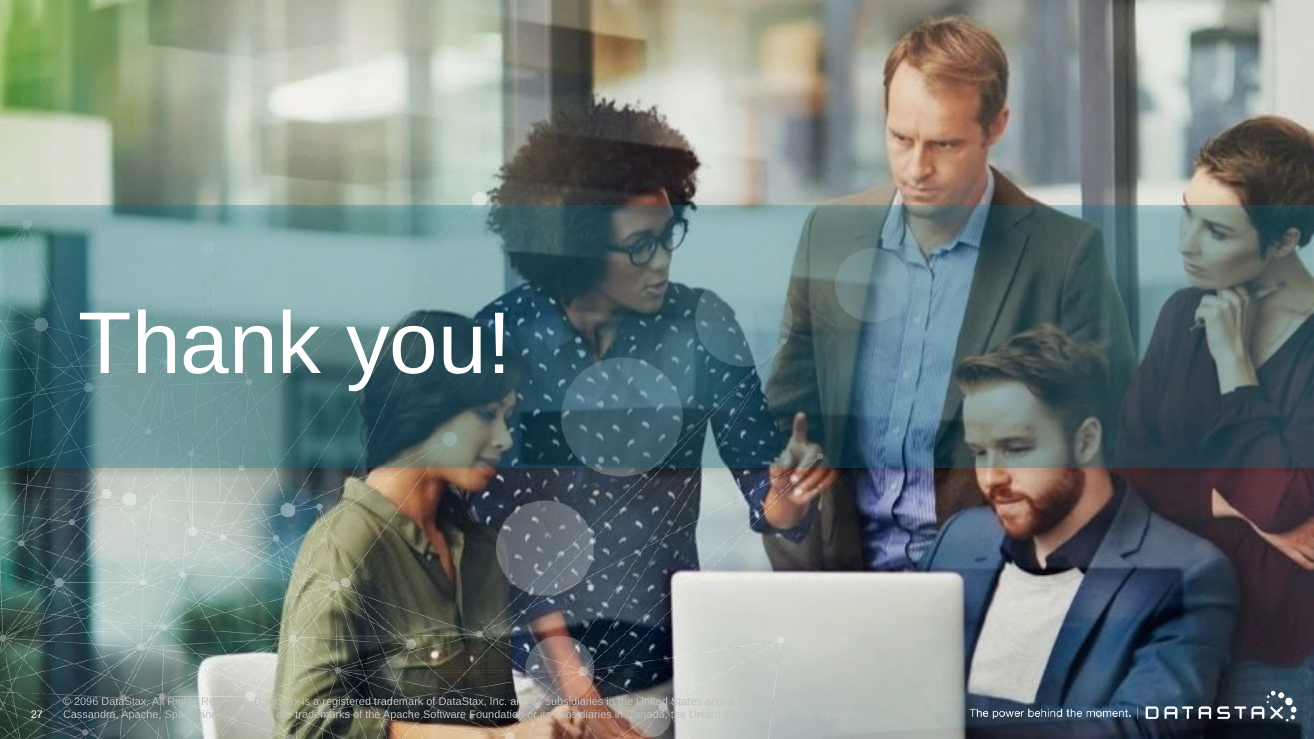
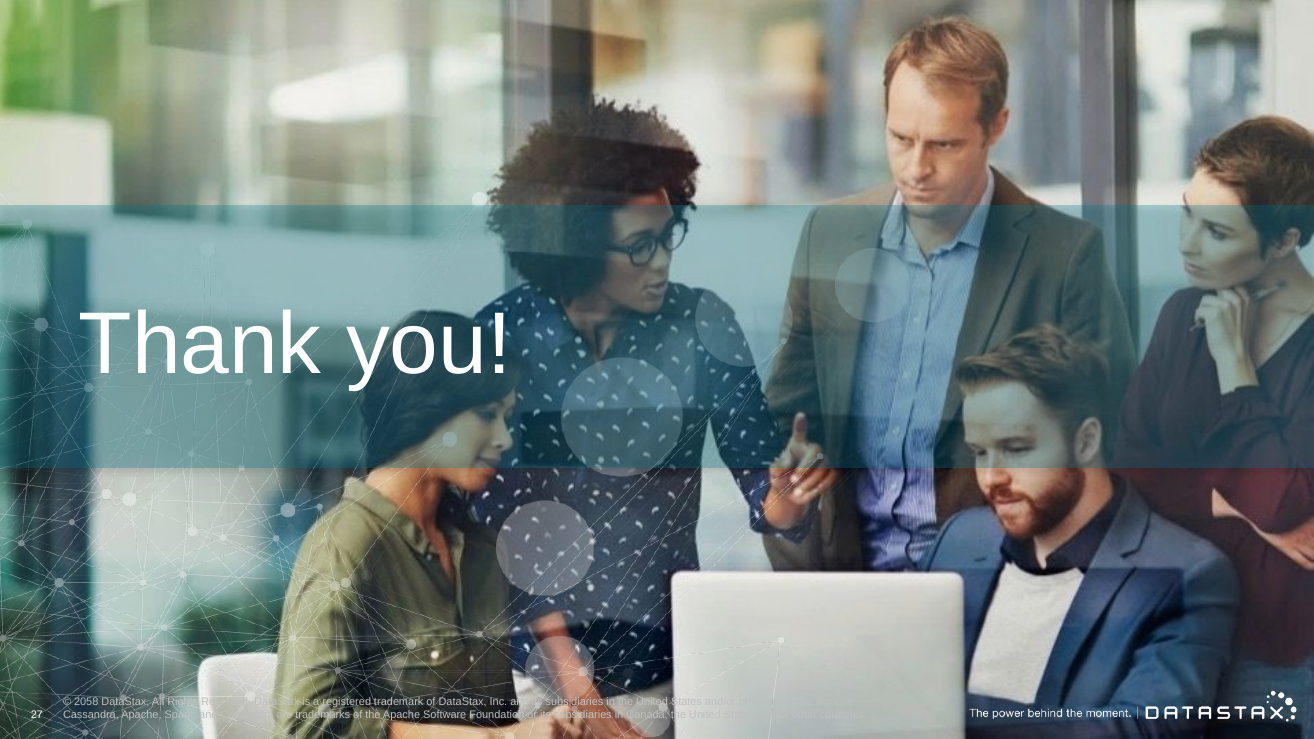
2096: 2096 -> 2058 (86, 702)
